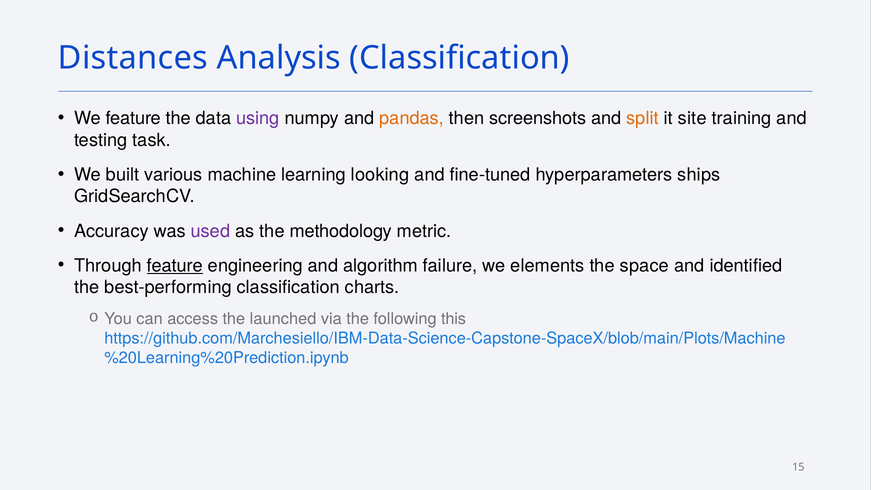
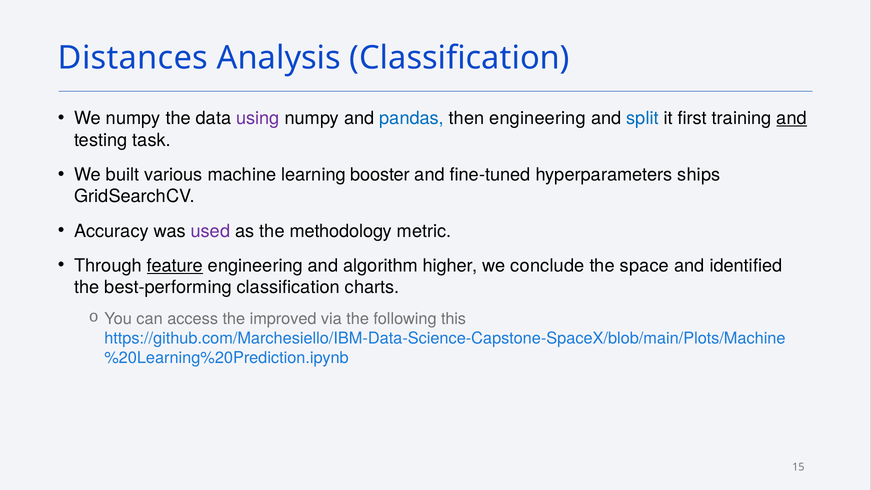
We feature: feature -> numpy (133, 118)
pandas colour: orange -> blue (412, 118)
then screenshots: screenshots -> engineering (538, 118)
split colour: orange -> blue (642, 118)
site: site -> first (692, 118)
and underline: none -> present (792, 118)
looking: looking -> booster (380, 175)
failure: failure -> higher (450, 265)
elements: elements -> conclude (547, 265)
launched: launched -> improved (283, 319)
